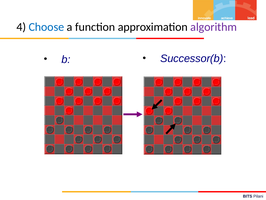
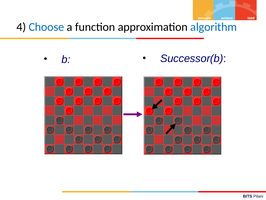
algorithm colour: purple -> blue (214, 27)
